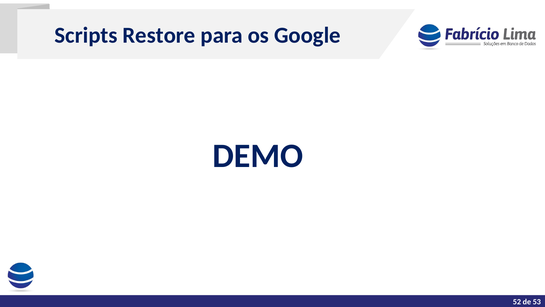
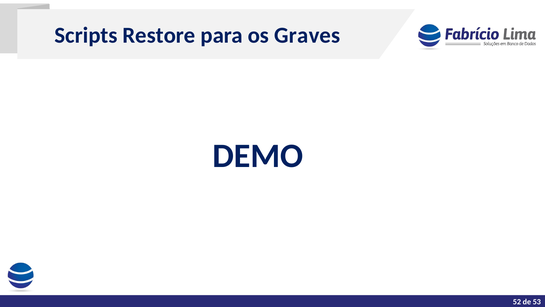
Google: Google -> Graves (307, 35)
